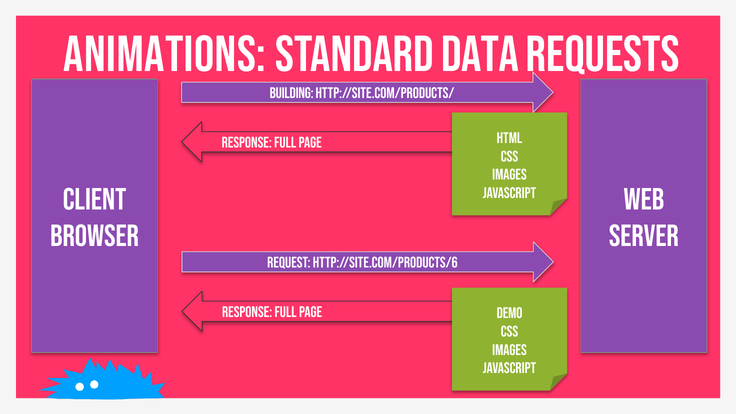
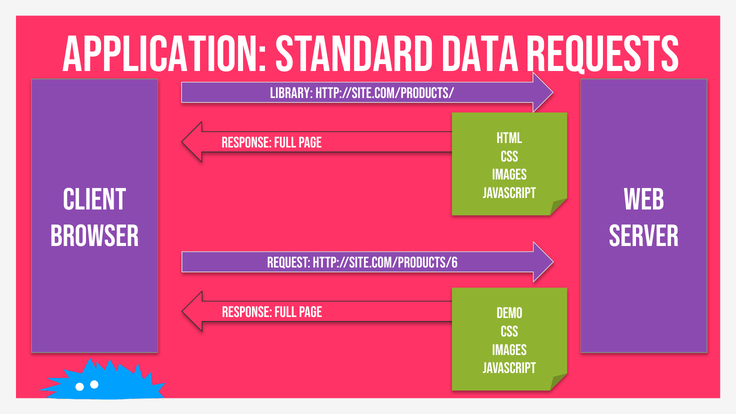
ANIMATIONS: ANIMATIONS -> APPLICATION (165, 55)
Building: Building -> Library (291, 93)
